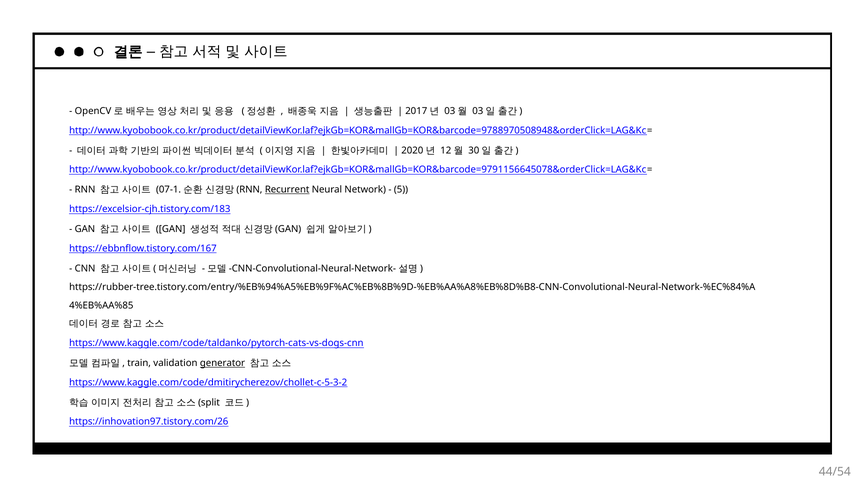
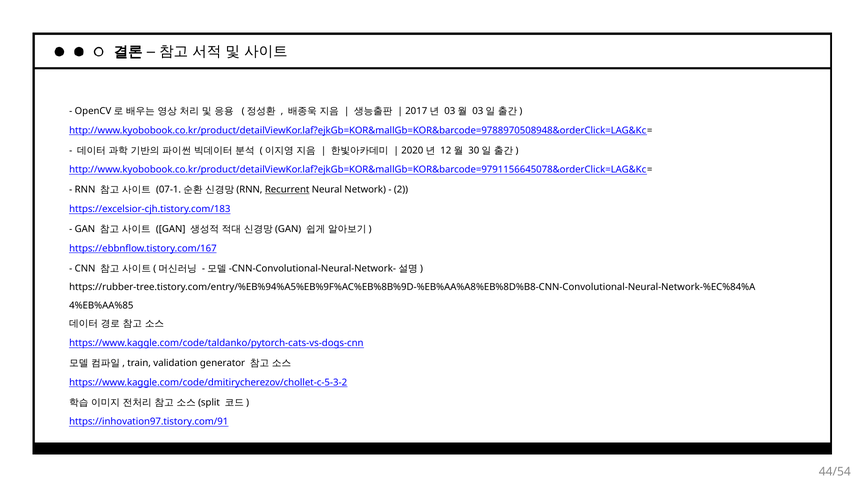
5: 5 -> 2 (401, 190)
generator underline: present -> none (223, 363)
https://inhovation97.tistory.com/26: https://inhovation97.tistory.com/26 -> https://inhovation97.tistory.com/91 (149, 422)
